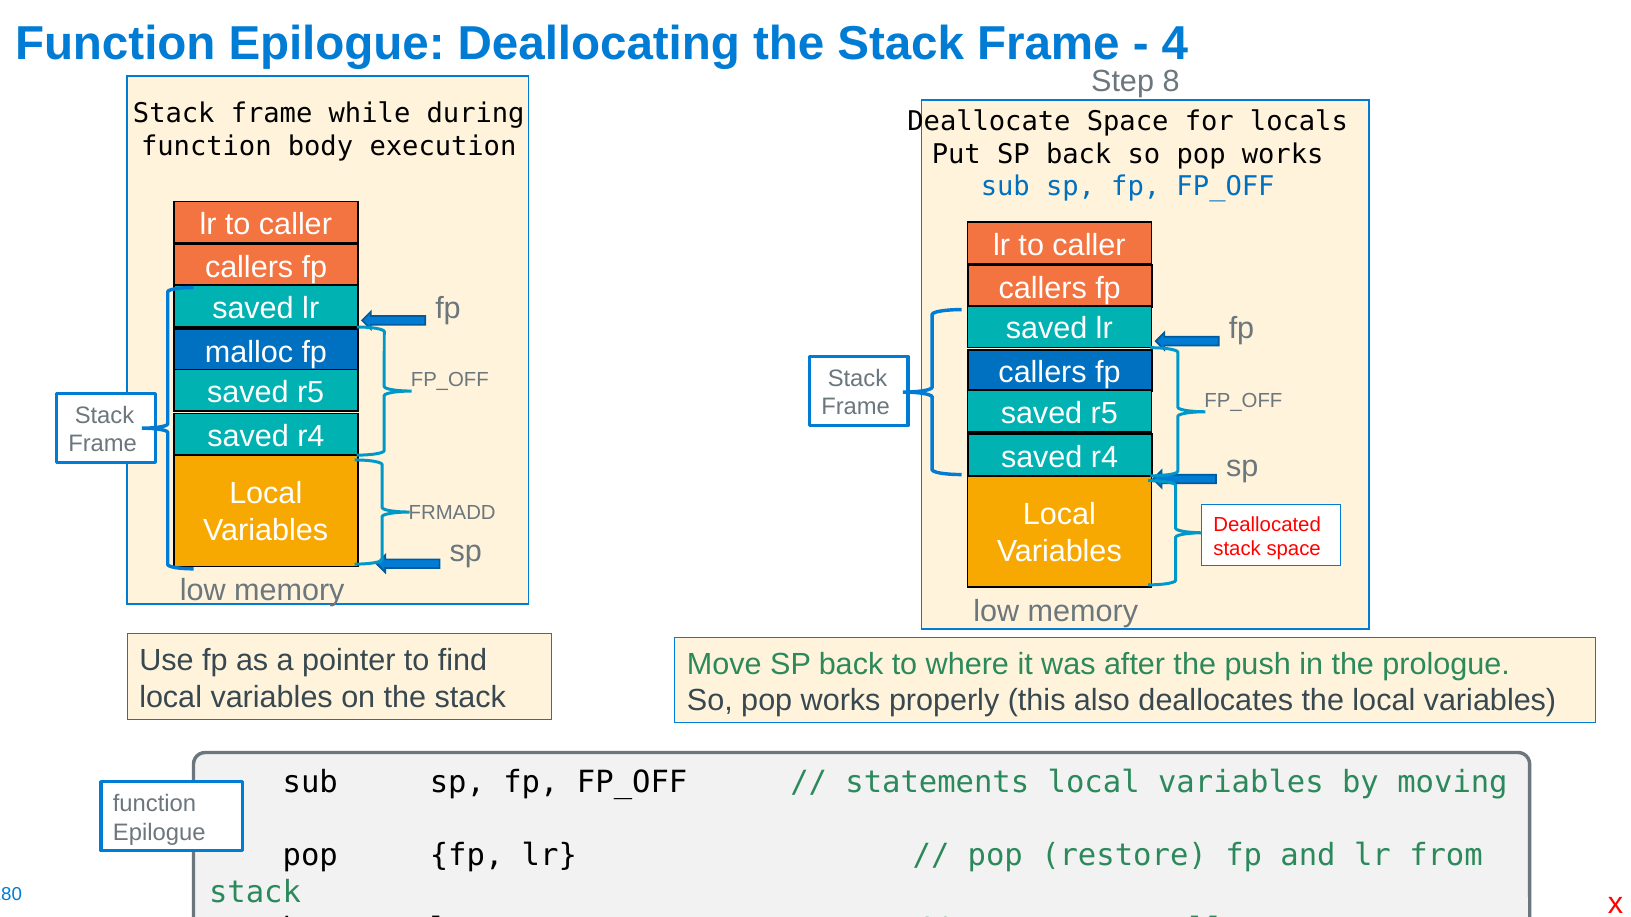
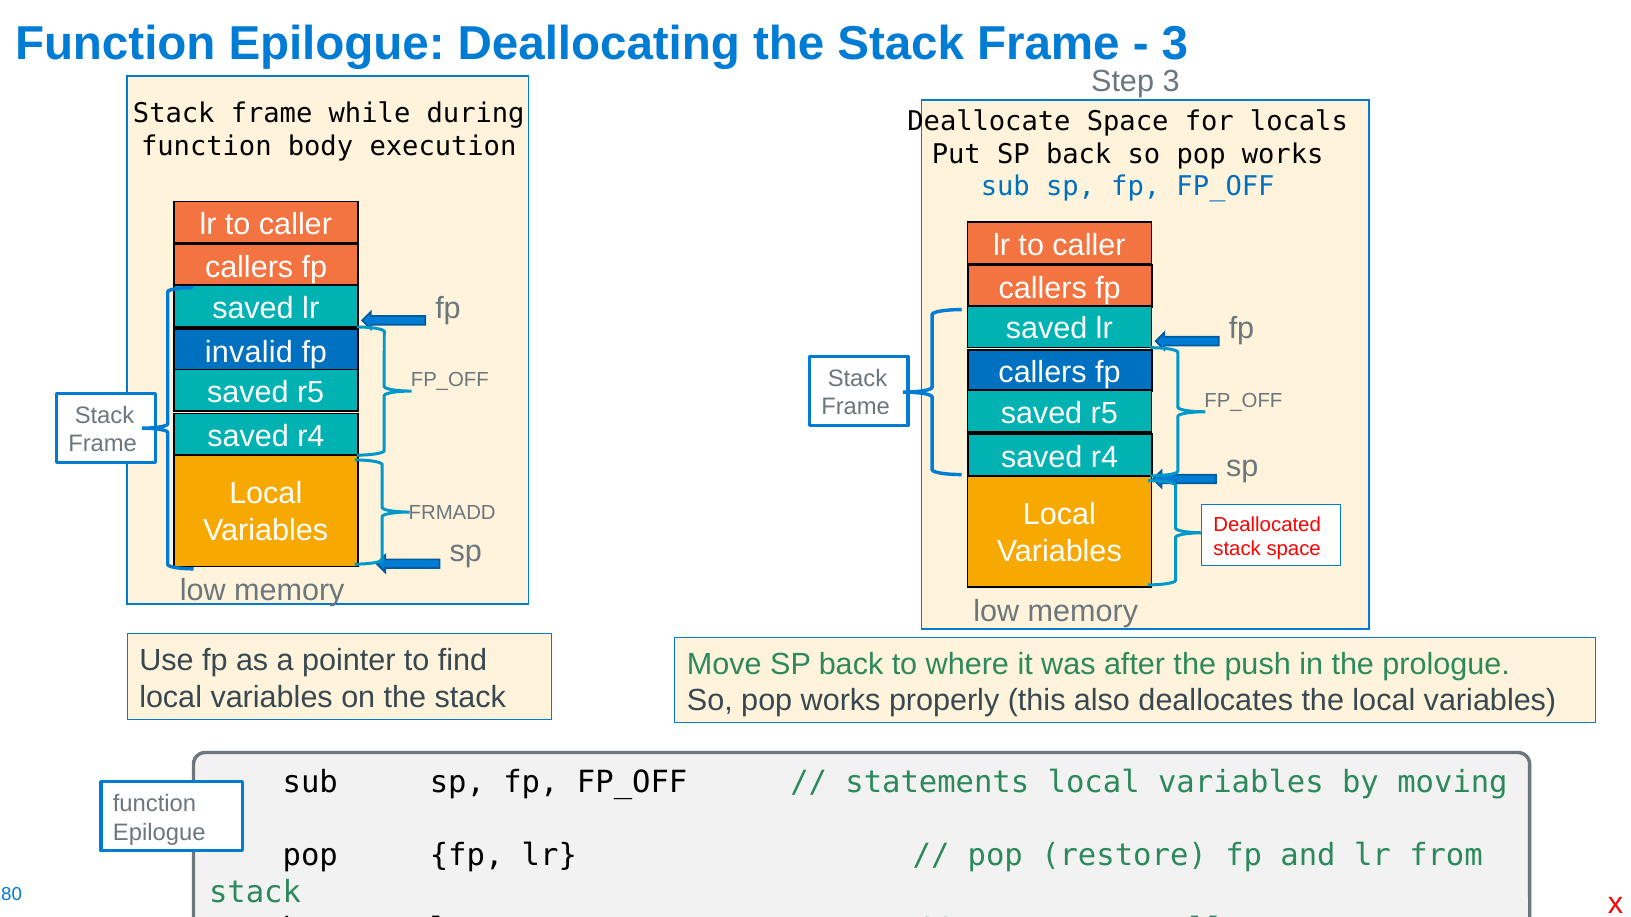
4: 4 -> 3 (1175, 44)
Step 8: 8 -> 3 (1171, 81)
malloc: malloc -> invalid (249, 352)
